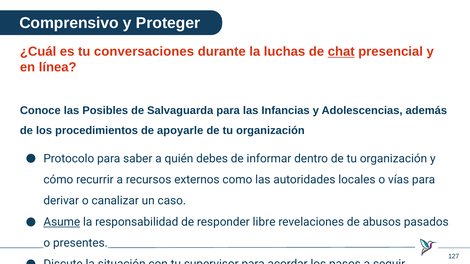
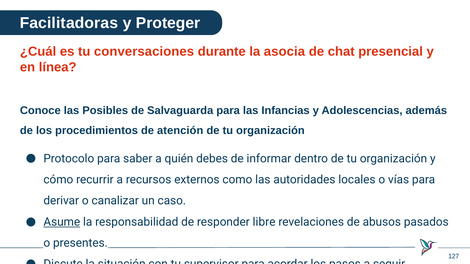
Comprensivo: Comprensivo -> Facilitadoras (69, 23)
luchas: luchas -> asocia (284, 52)
chat underline: present -> none (341, 52)
apoyarle: apoyarle -> atención (180, 131)
